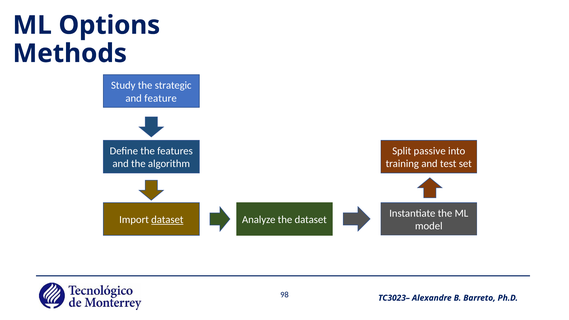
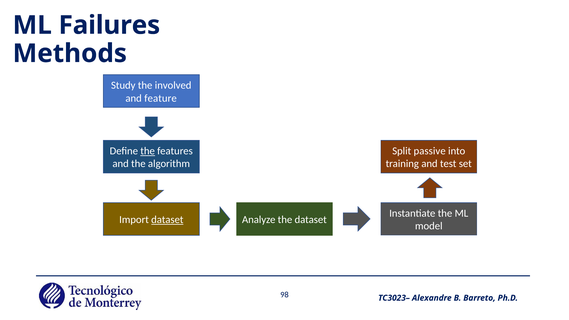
Options: Options -> Failures (109, 25)
strategic: strategic -> involved (173, 85)
the underline: none -> present (148, 151)
